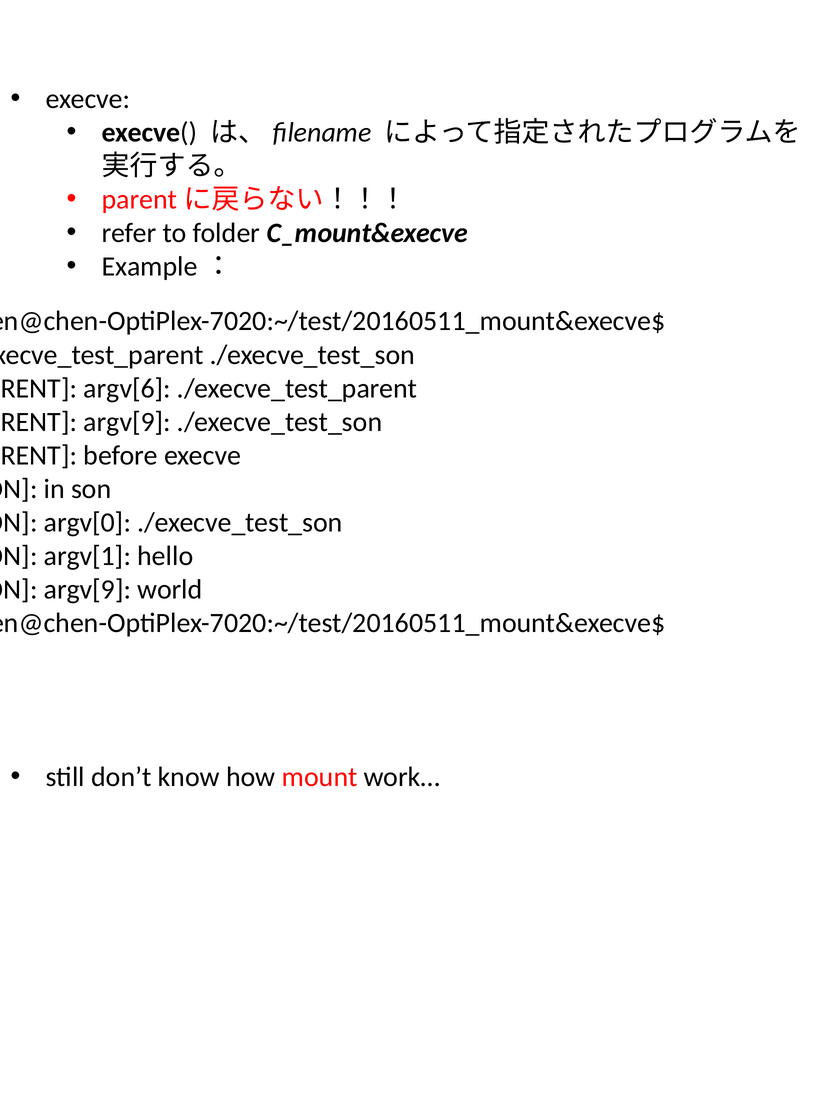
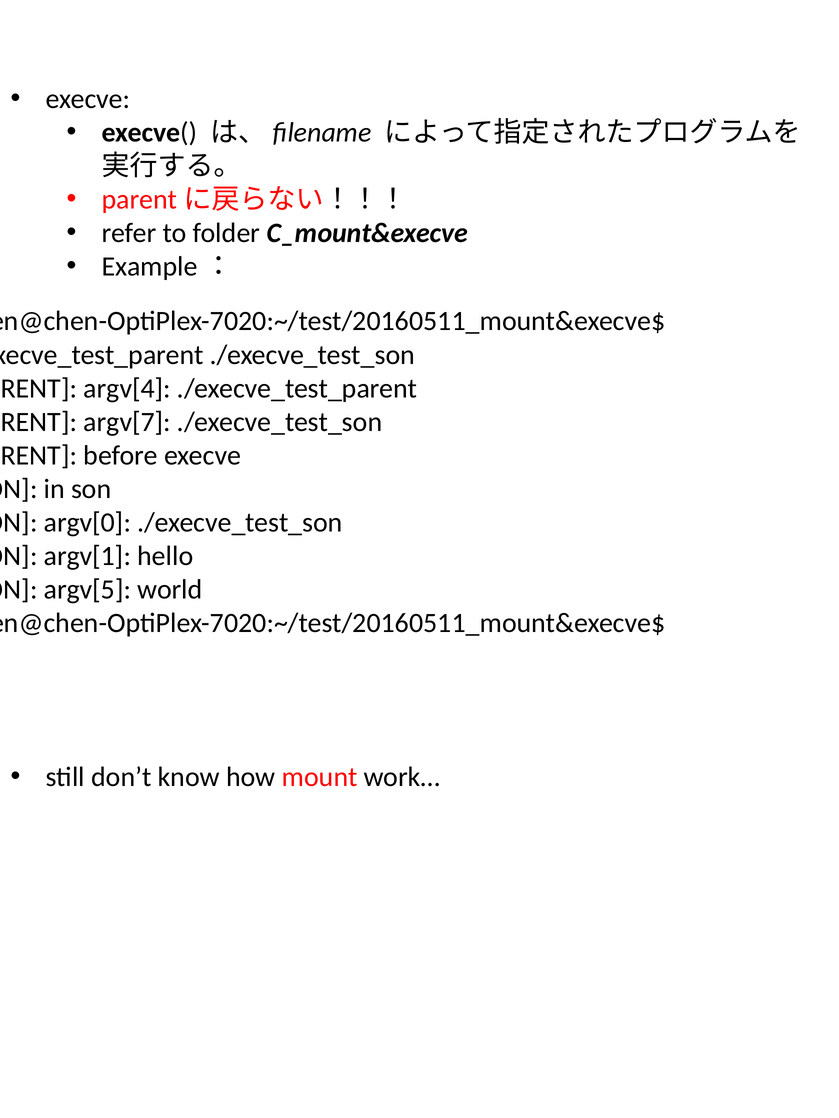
argv[6: argv[6 -> argv[4 (127, 389)
argv[9: argv[9 -> argv[7 (127, 422)
argv[9: argv[9 -> argv[5 (87, 590)
